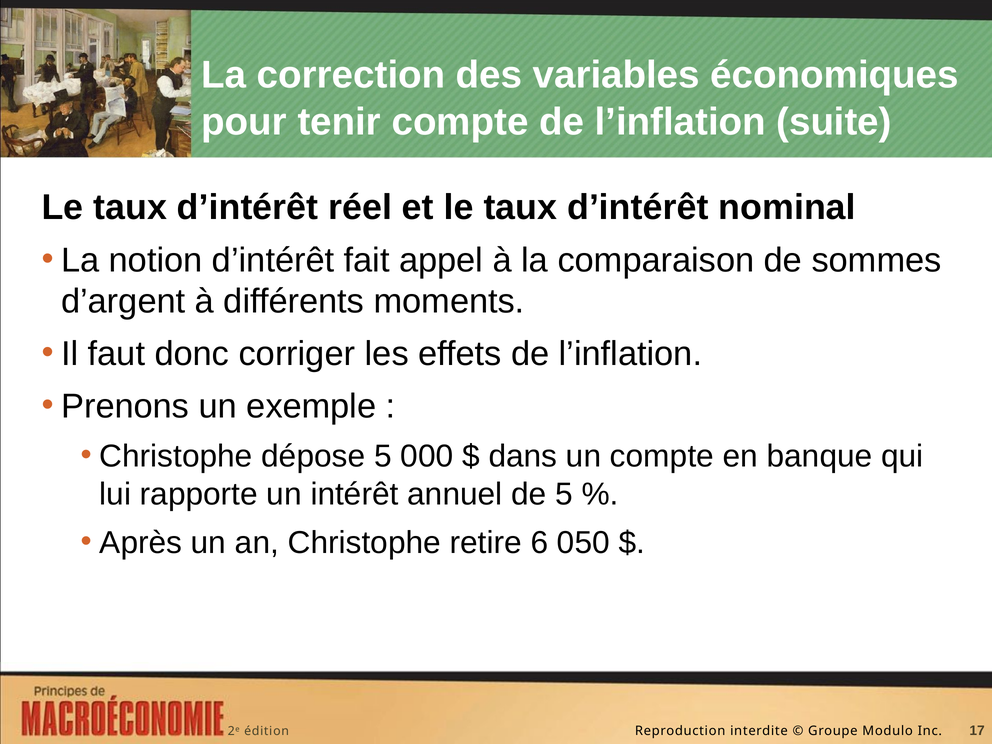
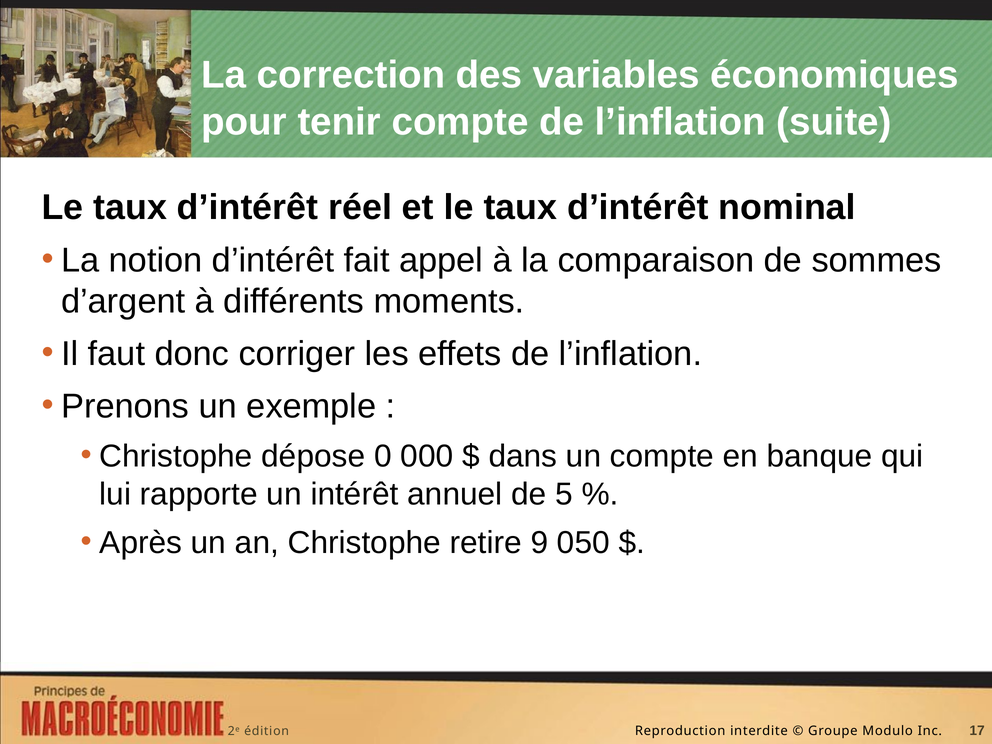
dépose 5: 5 -> 0 (383, 456)
6: 6 -> 9 (539, 543)
